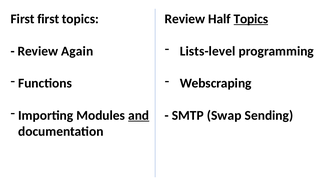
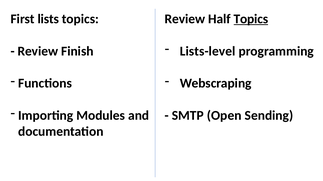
First first: first -> lists (48, 19)
Again: Again -> Finish (77, 51)
and underline: present -> none (139, 116)
Swap: Swap -> Open (224, 116)
